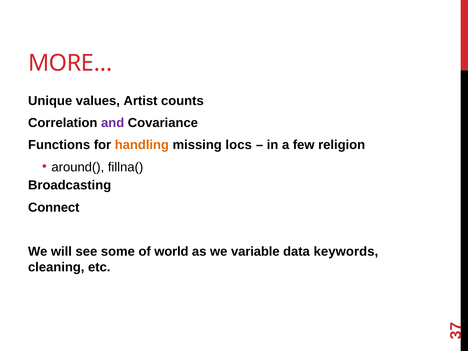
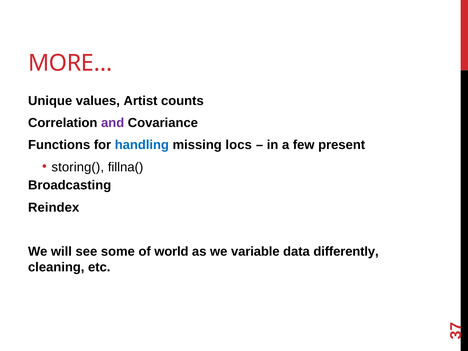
handling colour: orange -> blue (142, 145)
religion: religion -> present (342, 145)
around(: around( -> storing( (78, 167)
Connect: Connect -> Reindex (54, 207)
keywords: keywords -> differently (346, 252)
